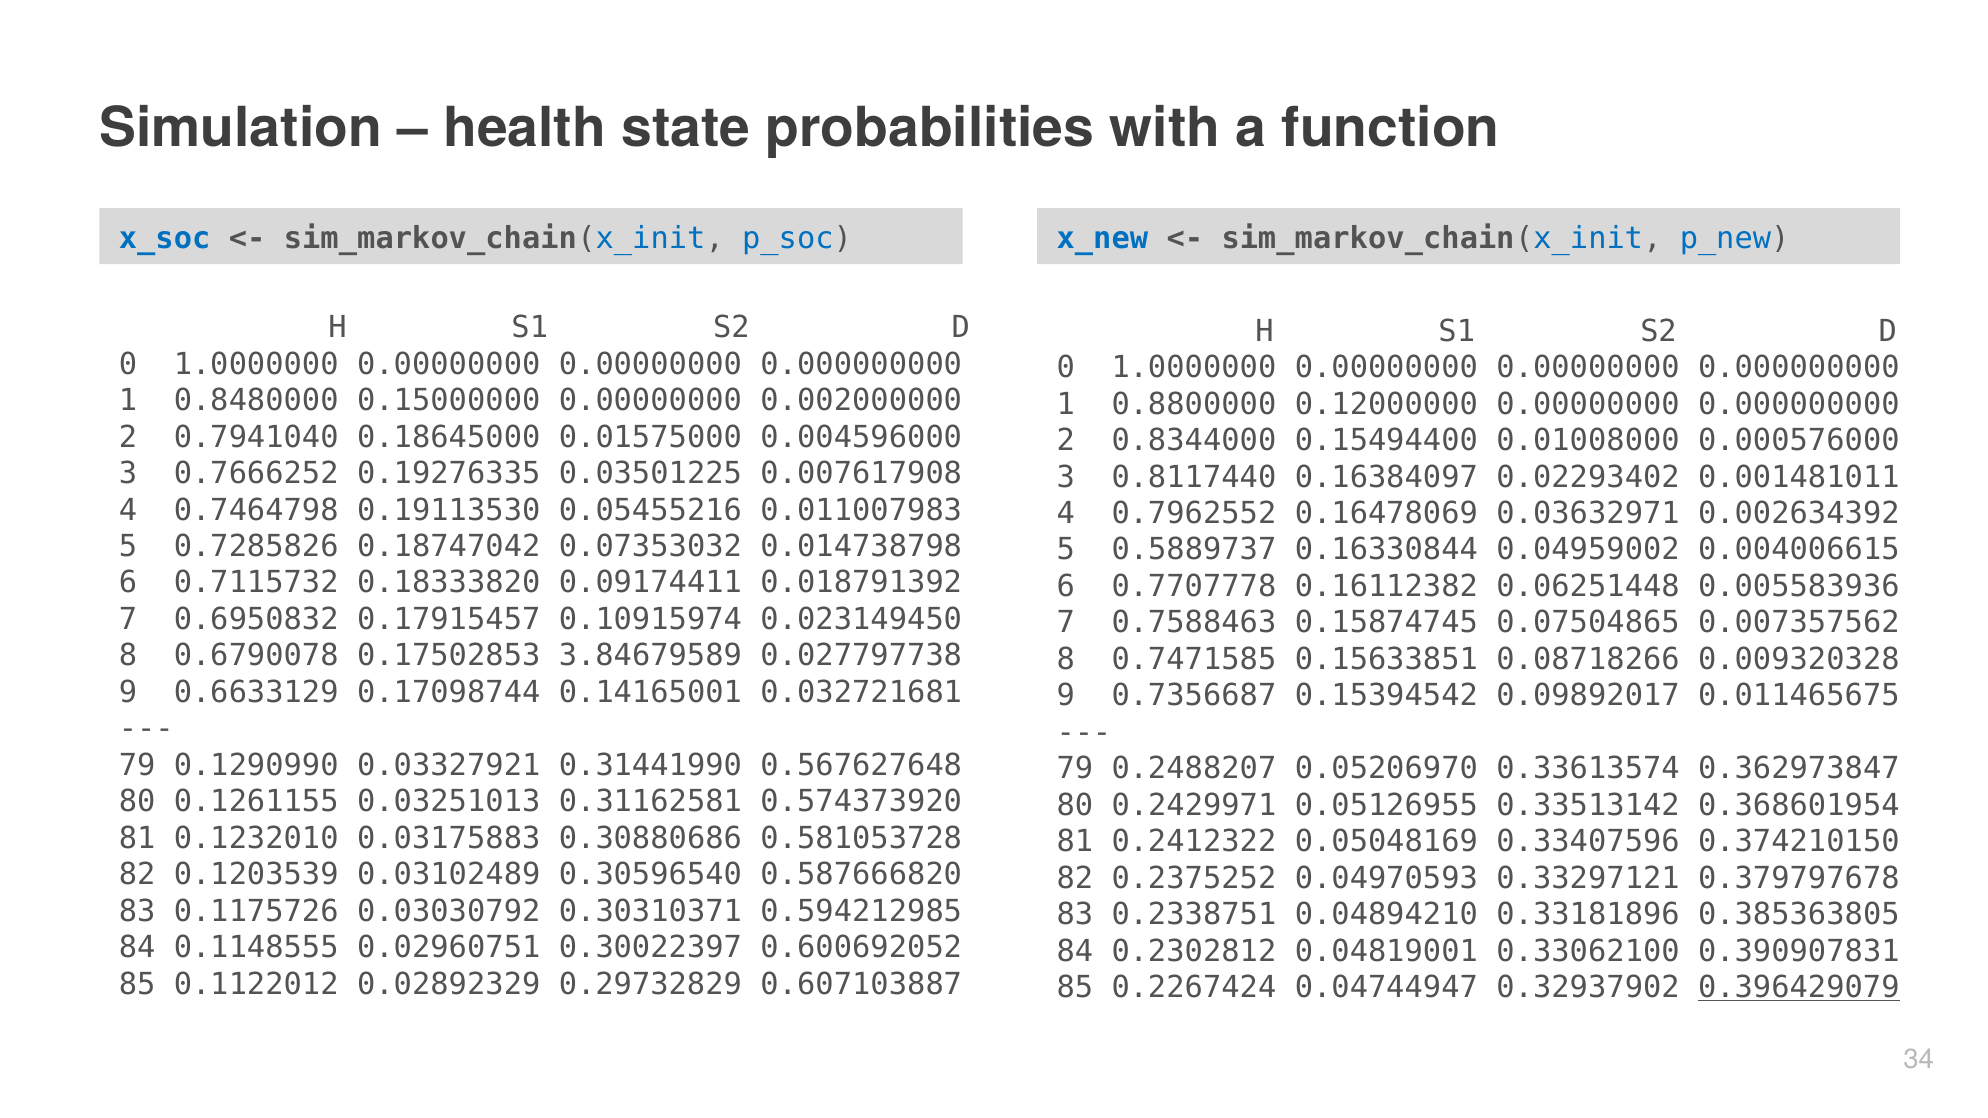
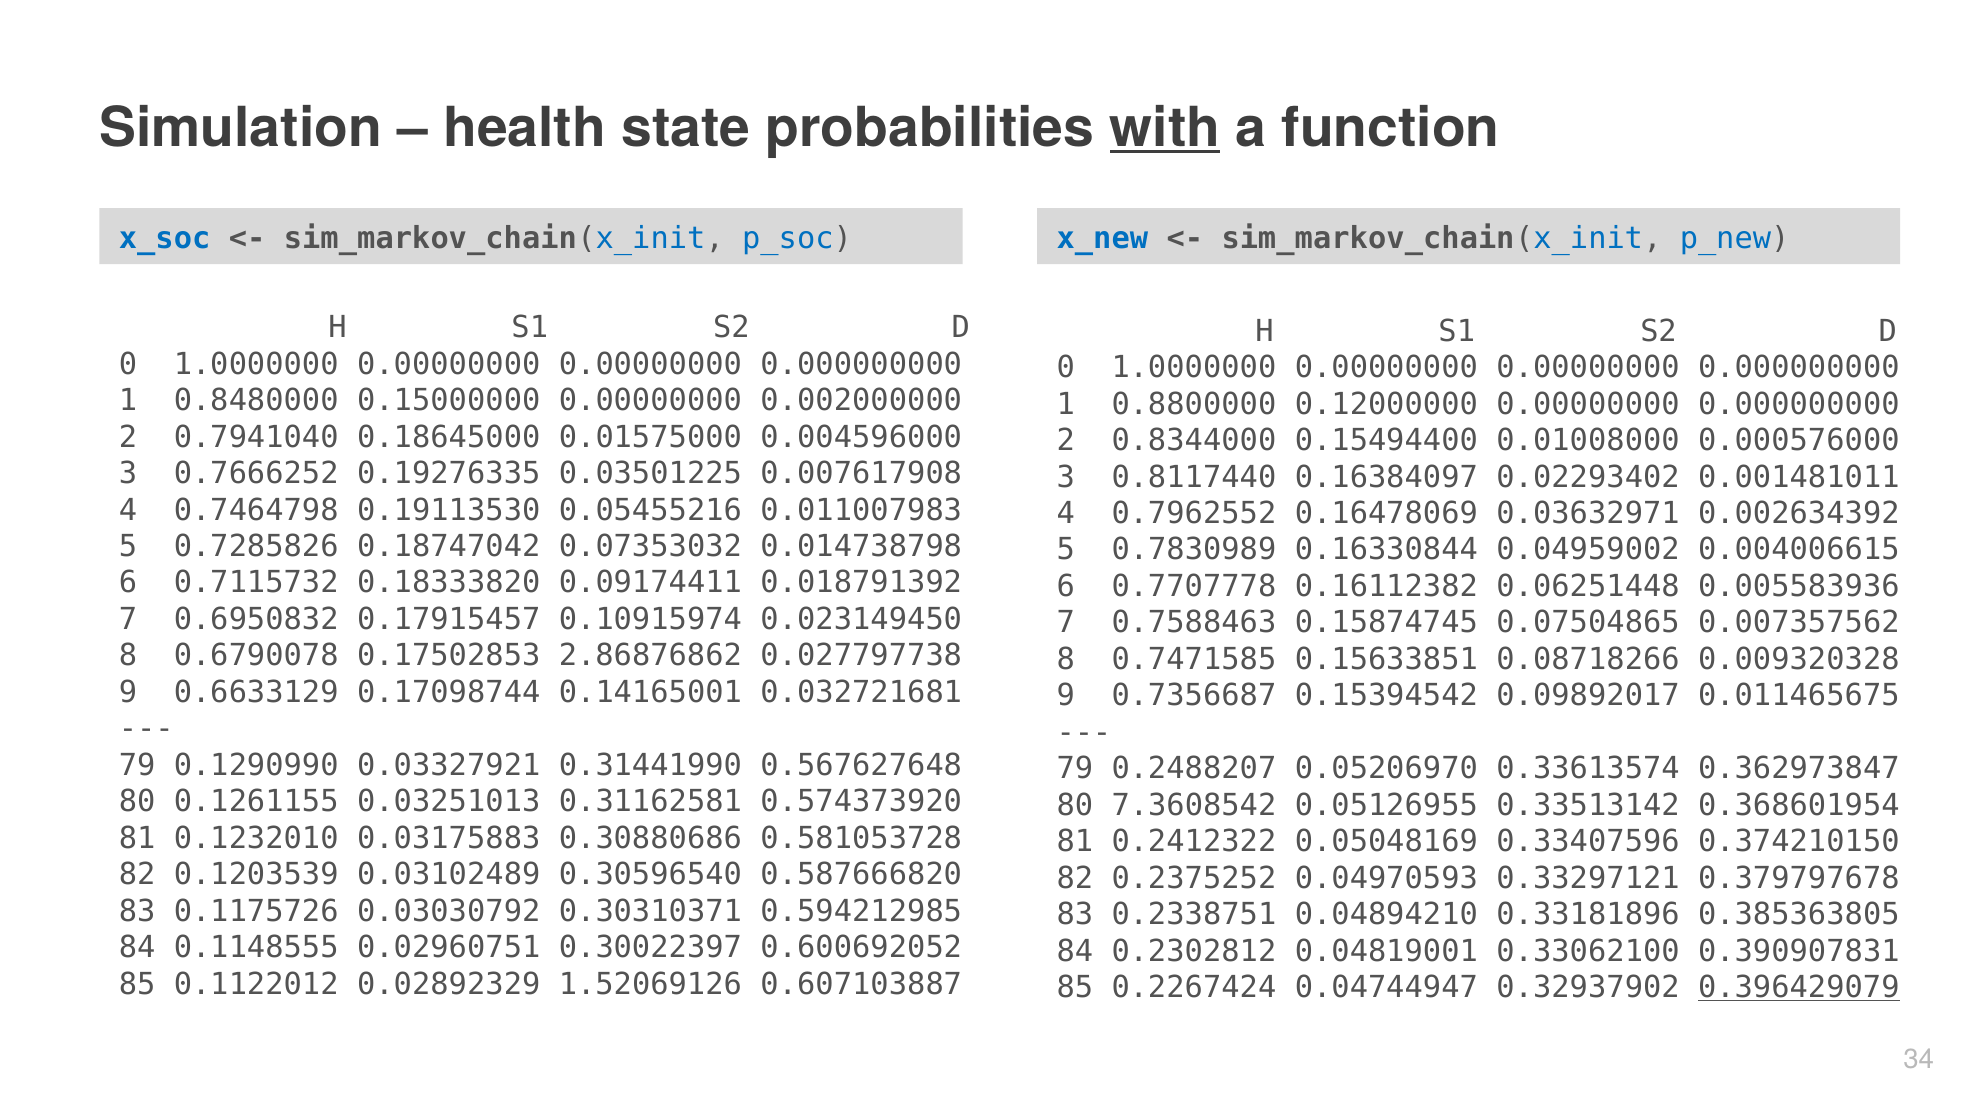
with underline: none -> present (1165, 128)
0.5889737: 0.5889737 -> 0.7830989 (1194, 550)
3.84679589: 3.84679589 -> 2.86876862 (650, 656)
0.2429971: 0.2429971 -> 7.3608542 (1194, 805)
0.29732829: 0.29732829 -> 1.52069126 (650, 984)
